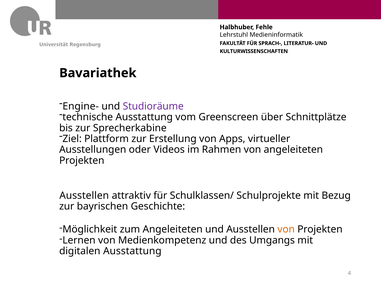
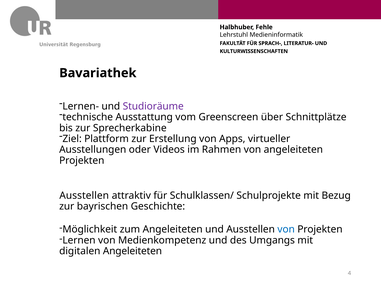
Engine-: Engine- -> Lernen- (81, 106)
von colour: orange -> blue (286, 229)
digitalen Ausstattung: Ausstattung -> Angeleiteten (132, 251)
